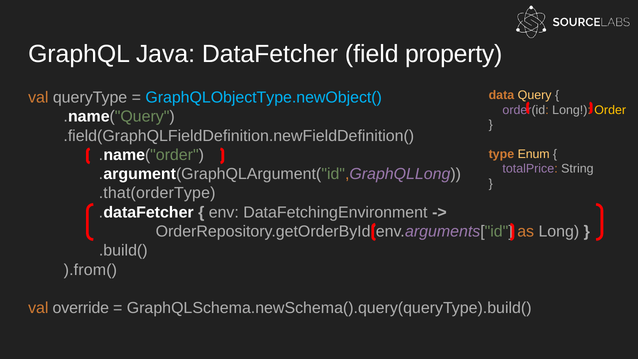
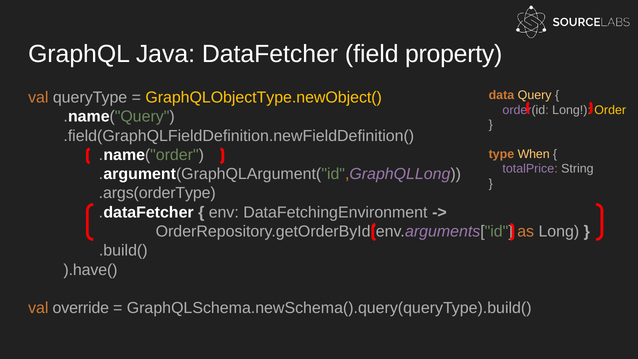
GraphQLObjectType.newObject( colour: light blue -> yellow (264, 97)
Enum: Enum -> When (534, 154)
.that(orderType: .that(orderType -> .args(orderType (157, 193)
).from(: ).from( -> ).have( (91, 270)
